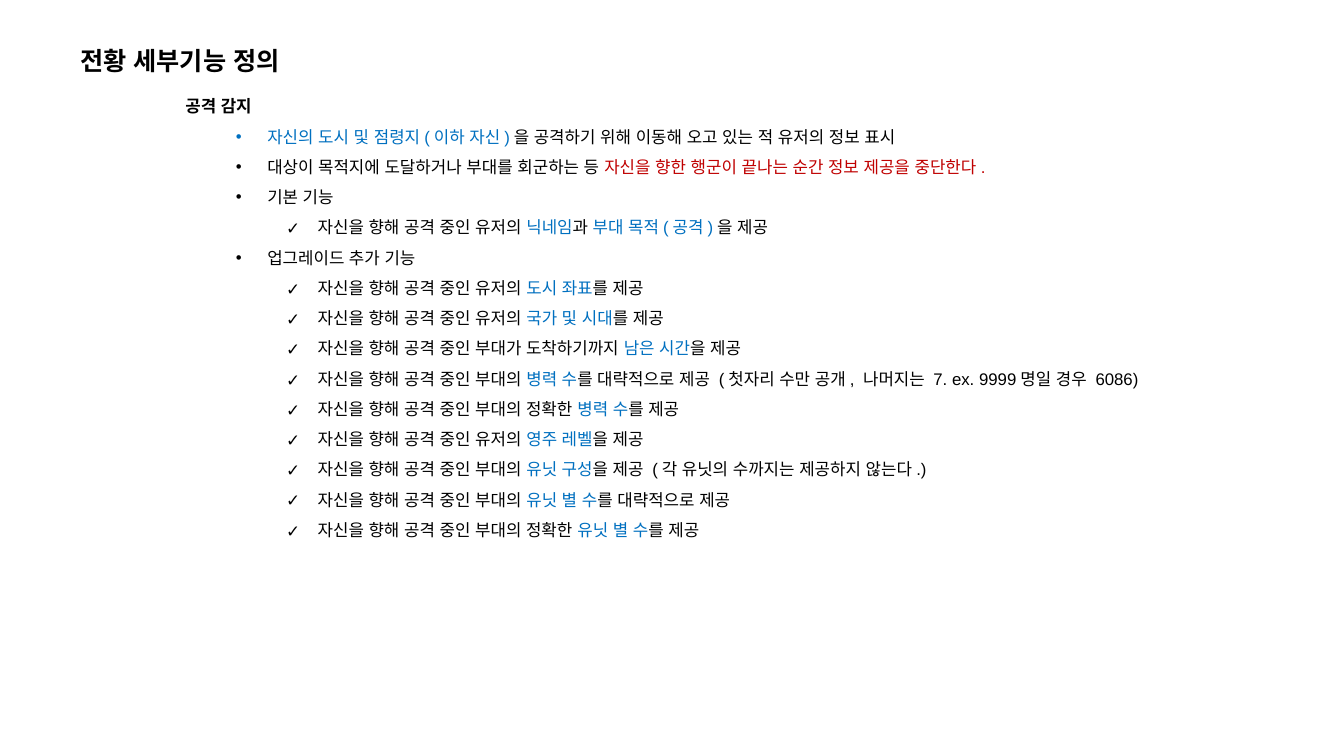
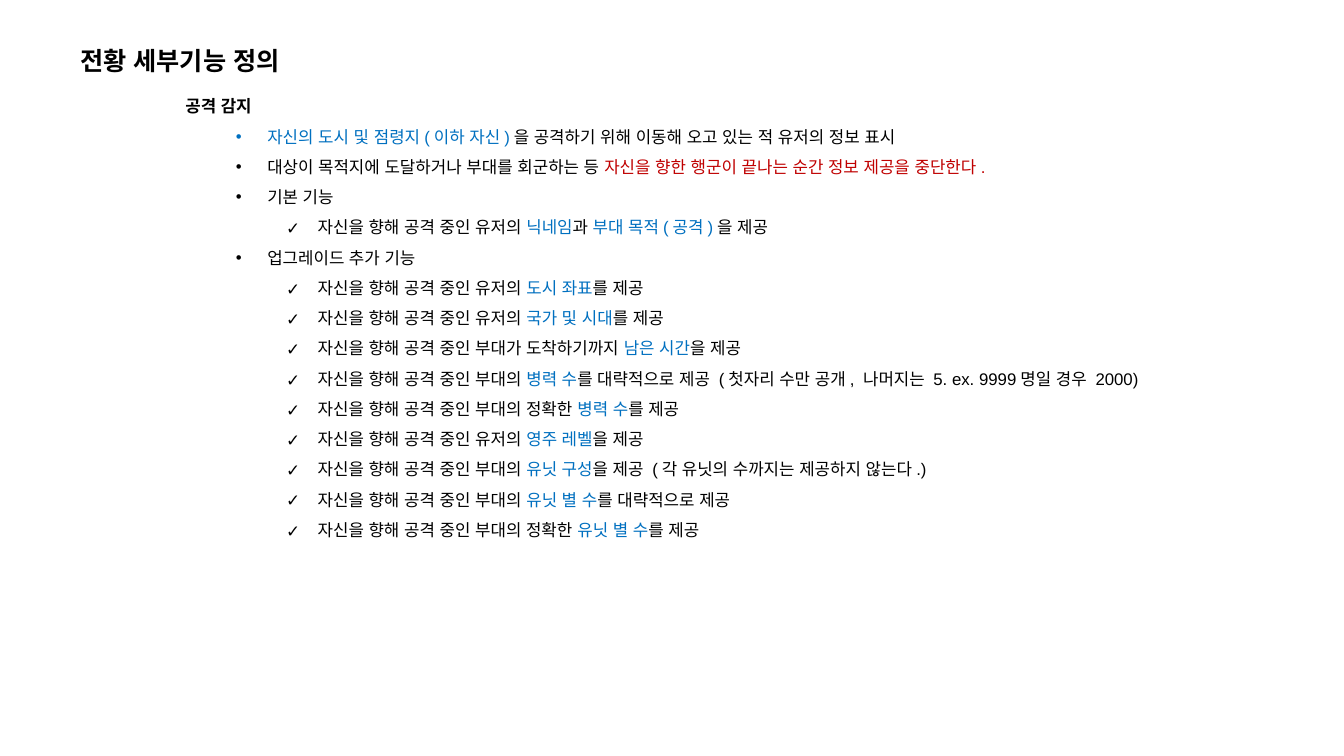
7: 7 -> 5 (940, 380)
6086: 6086 -> 2000 (1117, 380)
